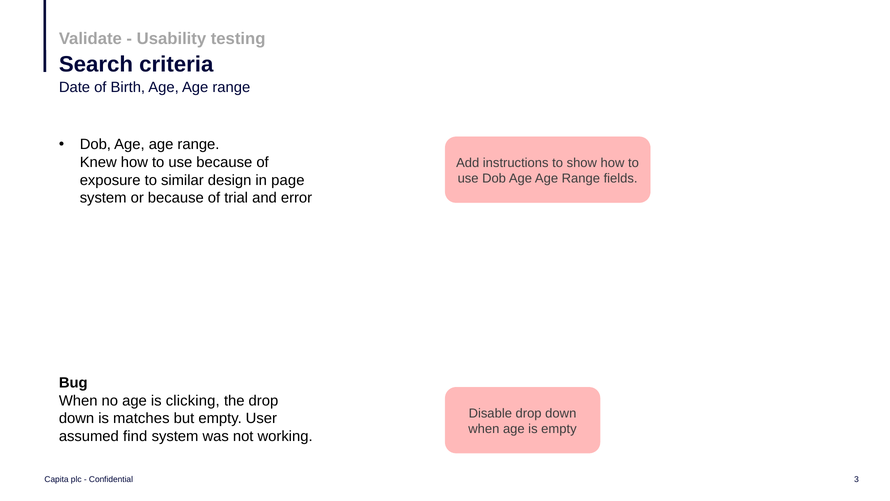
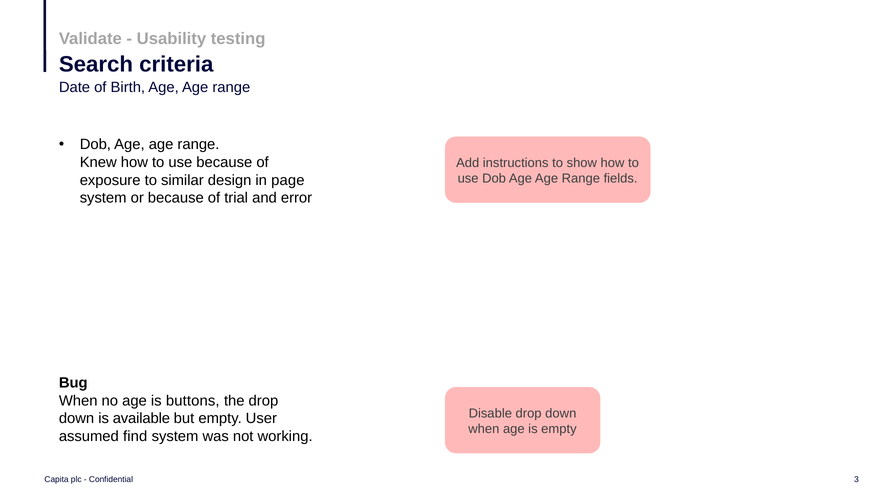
clicking: clicking -> buttons (193, 400)
matches: matches -> available (141, 418)
